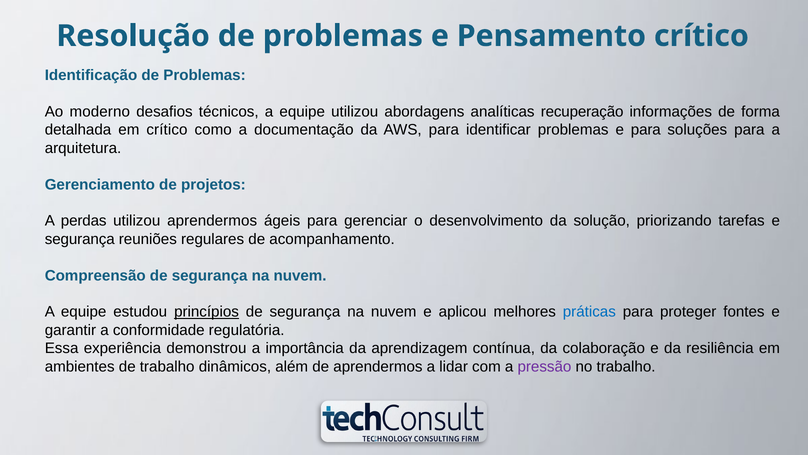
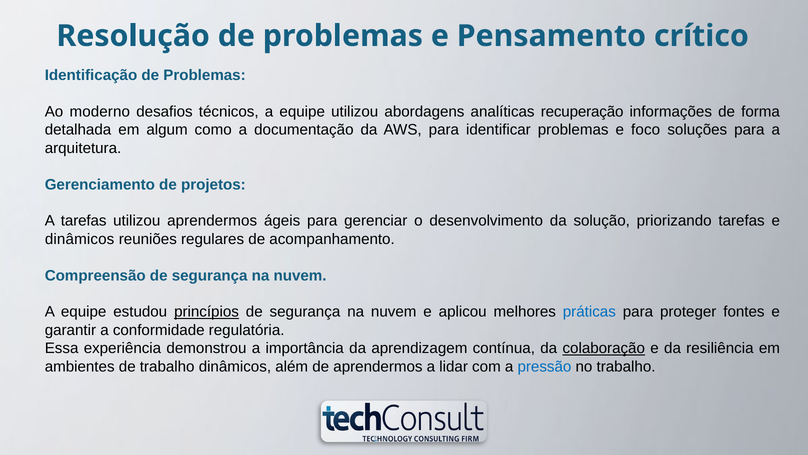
em crítico: crítico -> algum (167, 130)
e para: para -> foco (646, 130)
A perdas: perdas -> tarefas (84, 221)
segurança: segurança -> dinâmicos (80, 239)
colaboração underline: none -> present (604, 348)
pressão colour: purple -> blue (544, 366)
